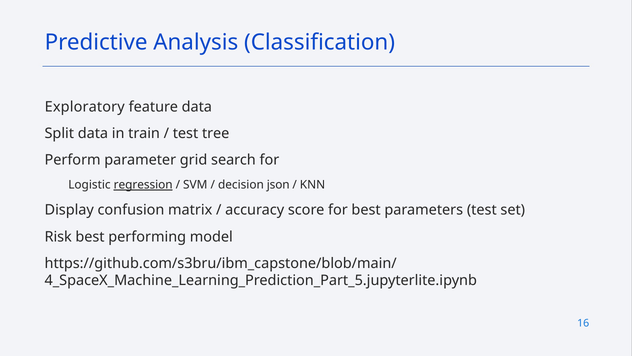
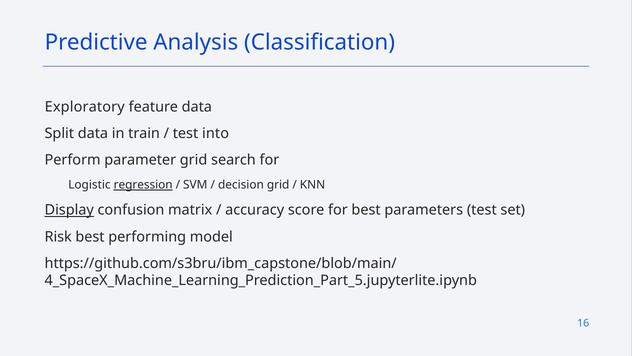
tree: tree -> into (216, 133)
decision json: json -> grid (278, 185)
Display underline: none -> present (69, 210)
